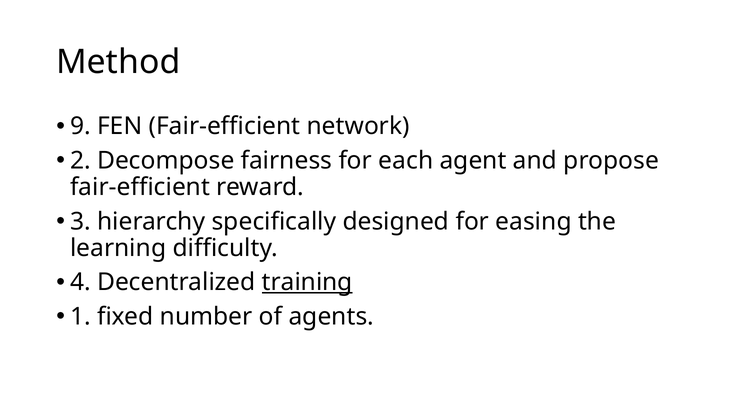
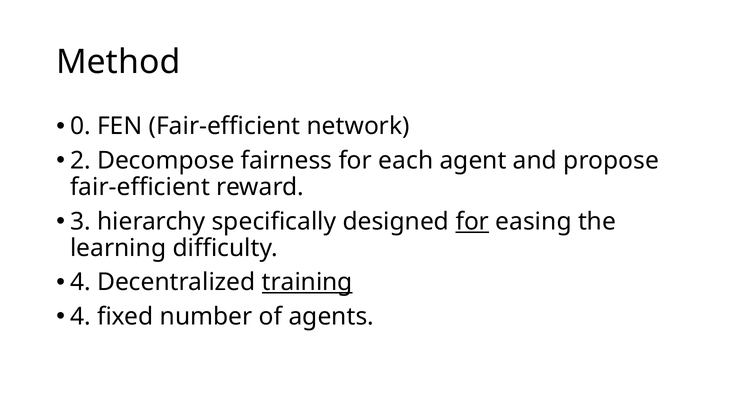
9: 9 -> 0 (80, 126)
for underline: none -> present (472, 222)
1: 1 -> 4 (80, 317)
